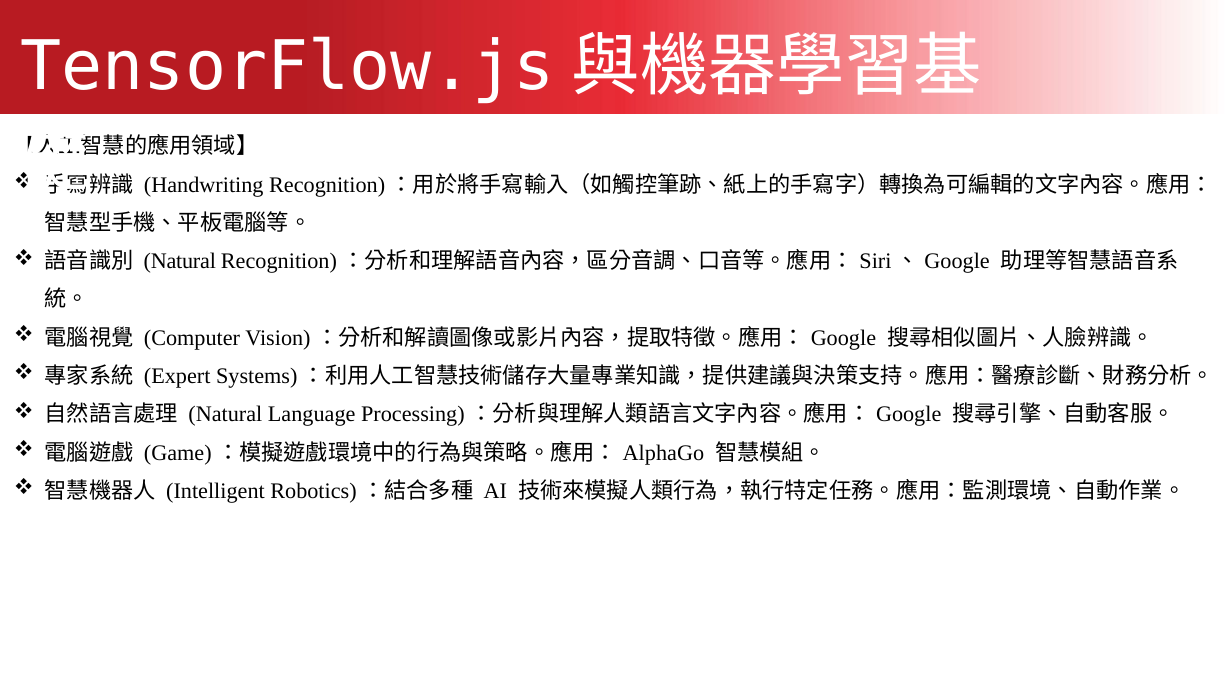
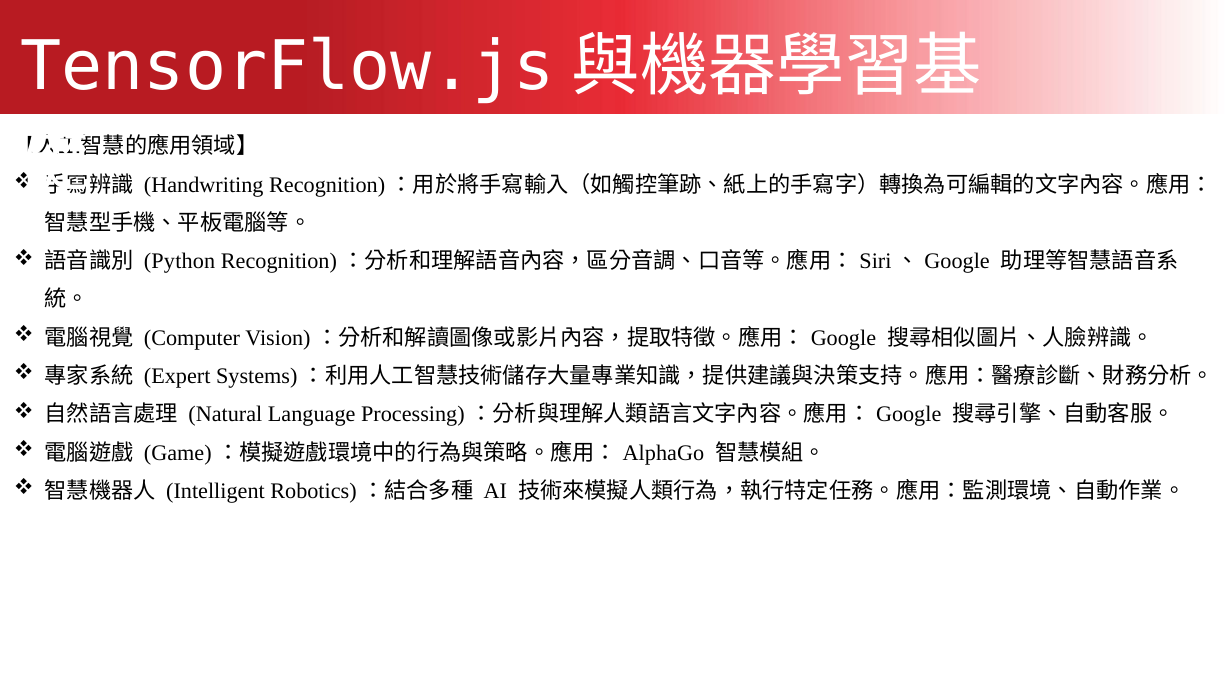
Natural: Natural -> Python (180, 261)
